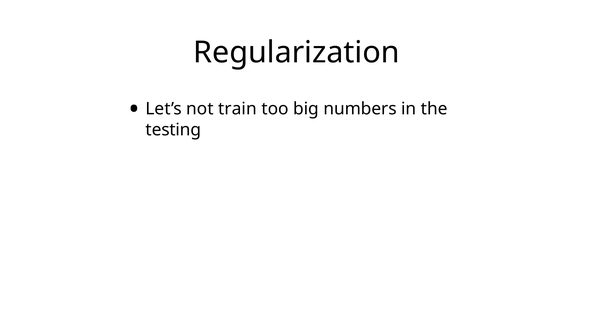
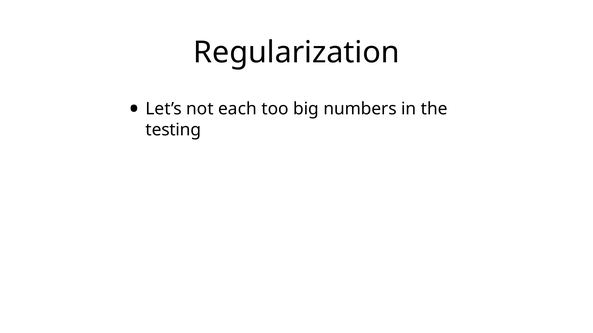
train: train -> each (238, 109)
